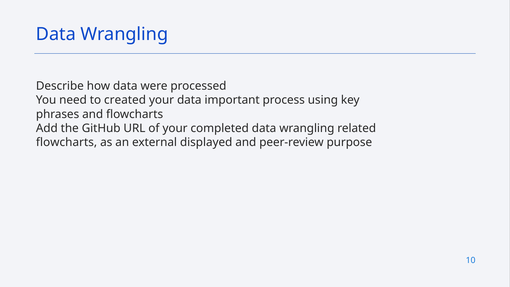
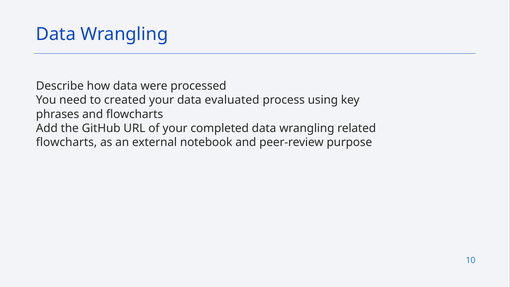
important: important -> evaluated (232, 100)
displayed: displayed -> notebook (206, 142)
